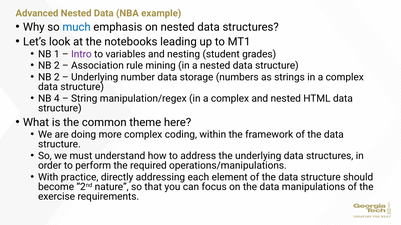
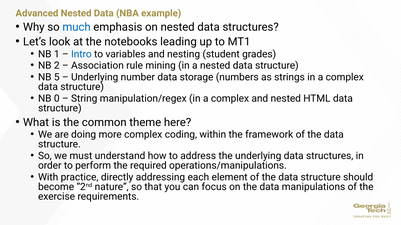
Intro colour: purple -> blue (81, 54)
2: 2 -> 5 (57, 77)
4: 4 -> 0 (57, 99)
